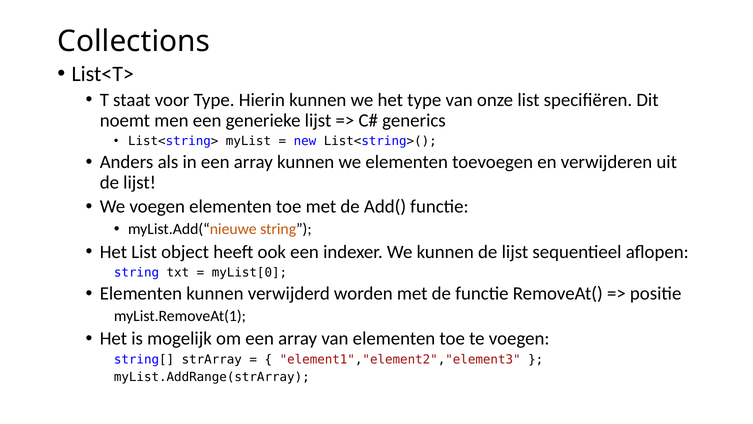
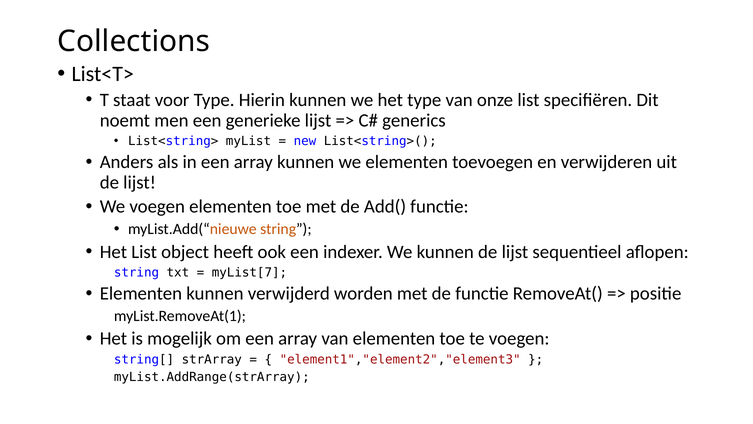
myList[0: myList[0 -> myList[7 (249, 272)
